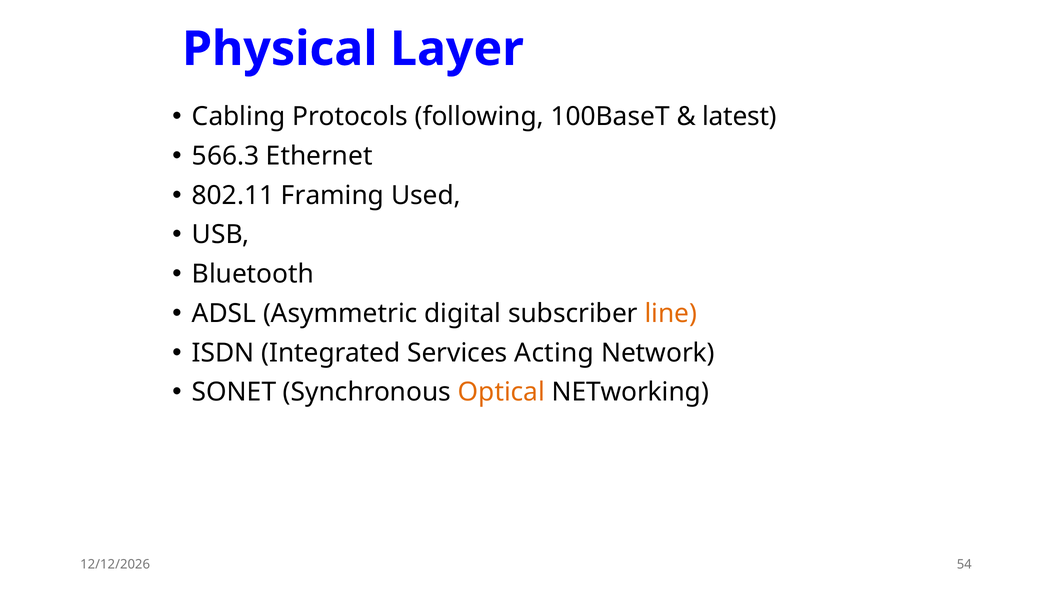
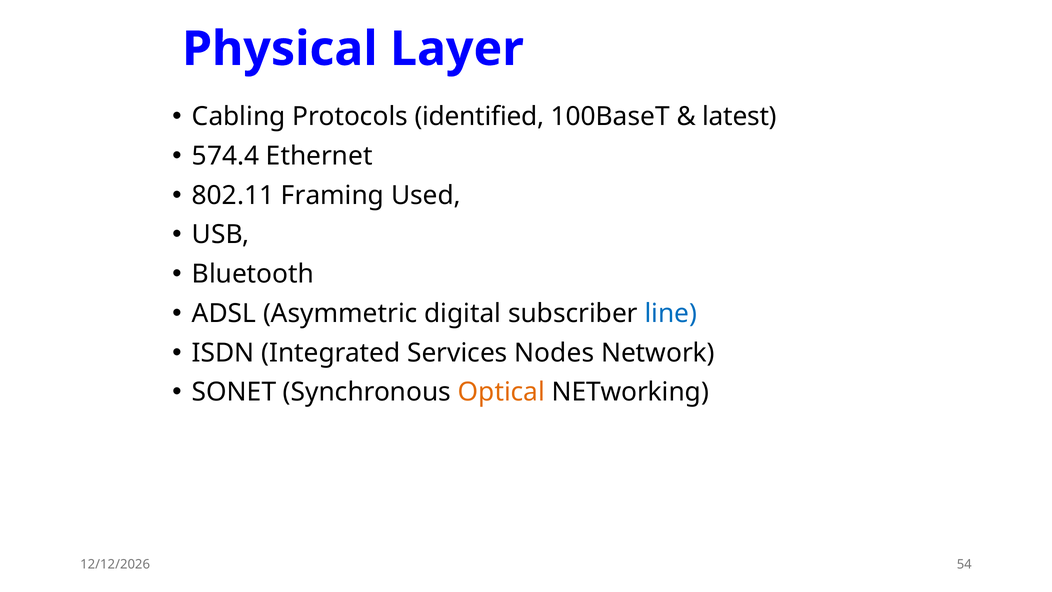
following: following -> identified (479, 117)
566.3: 566.3 -> 574.4 (226, 156)
line colour: orange -> blue (671, 313)
Acting: Acting -> Nodes (554, 353)
